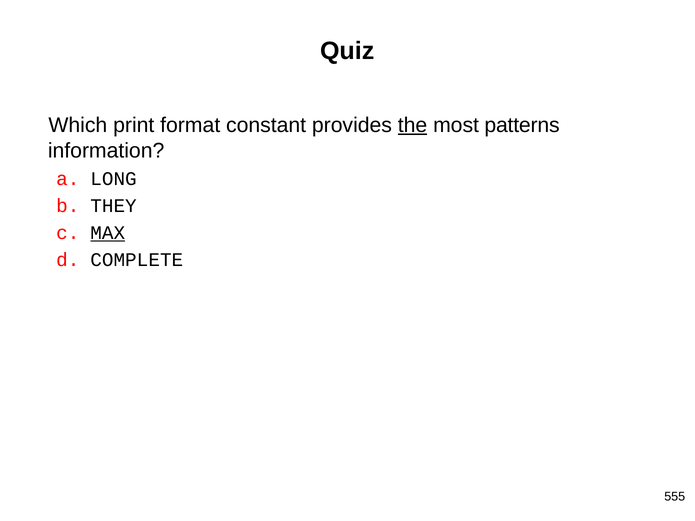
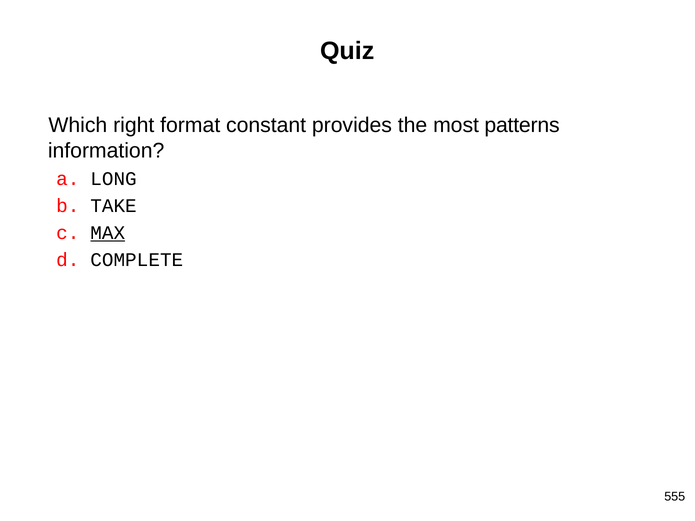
print: print -> right (134, 125)
the underline: present -> none (413, 125)
THEY: THEY -> TAKE (114, 206)
